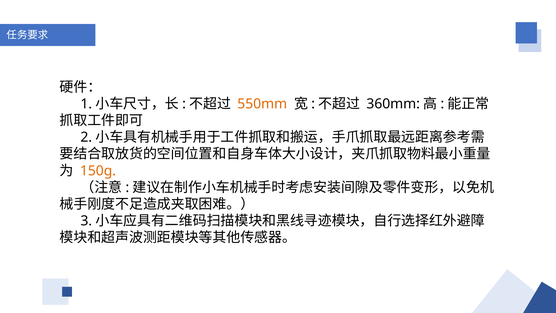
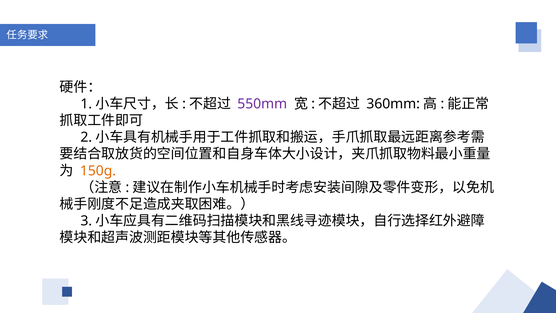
550mm colour: orange -> purple (262, 104)
